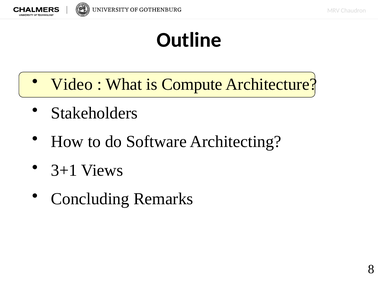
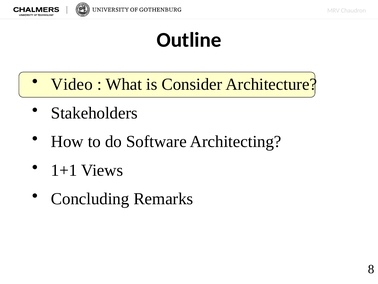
Compute: Compute -> Consider (192, 84)
3+1: 3+1 -> 1+1 (64, 170)
